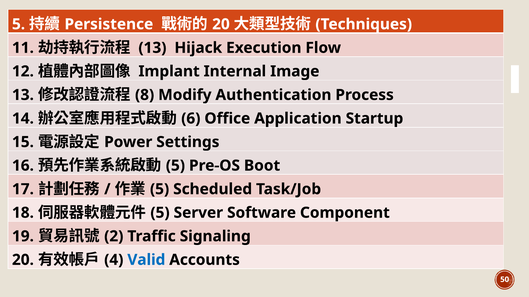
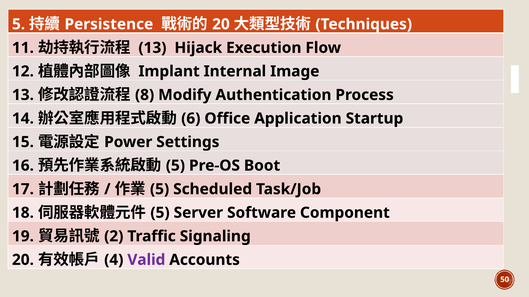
Valid colour: blue -> purple (146, 260)
